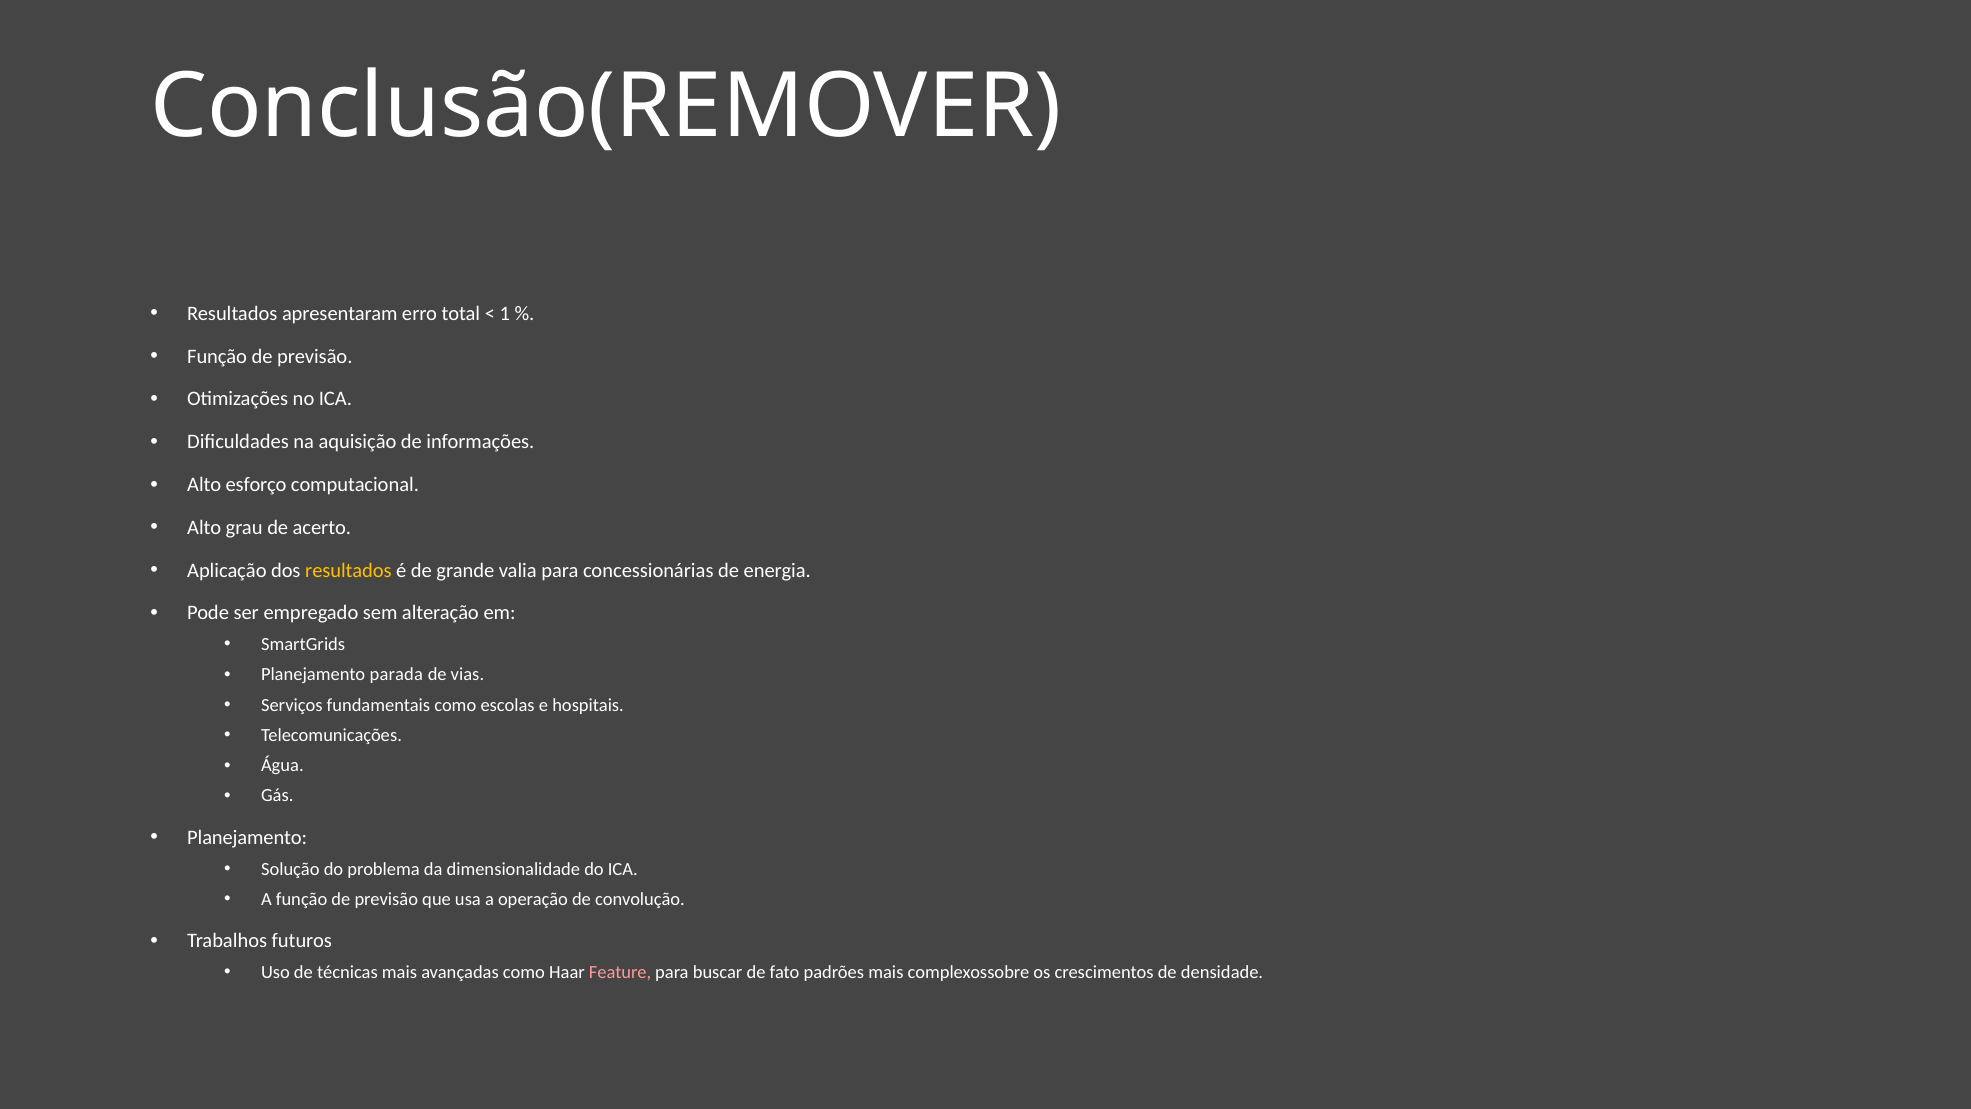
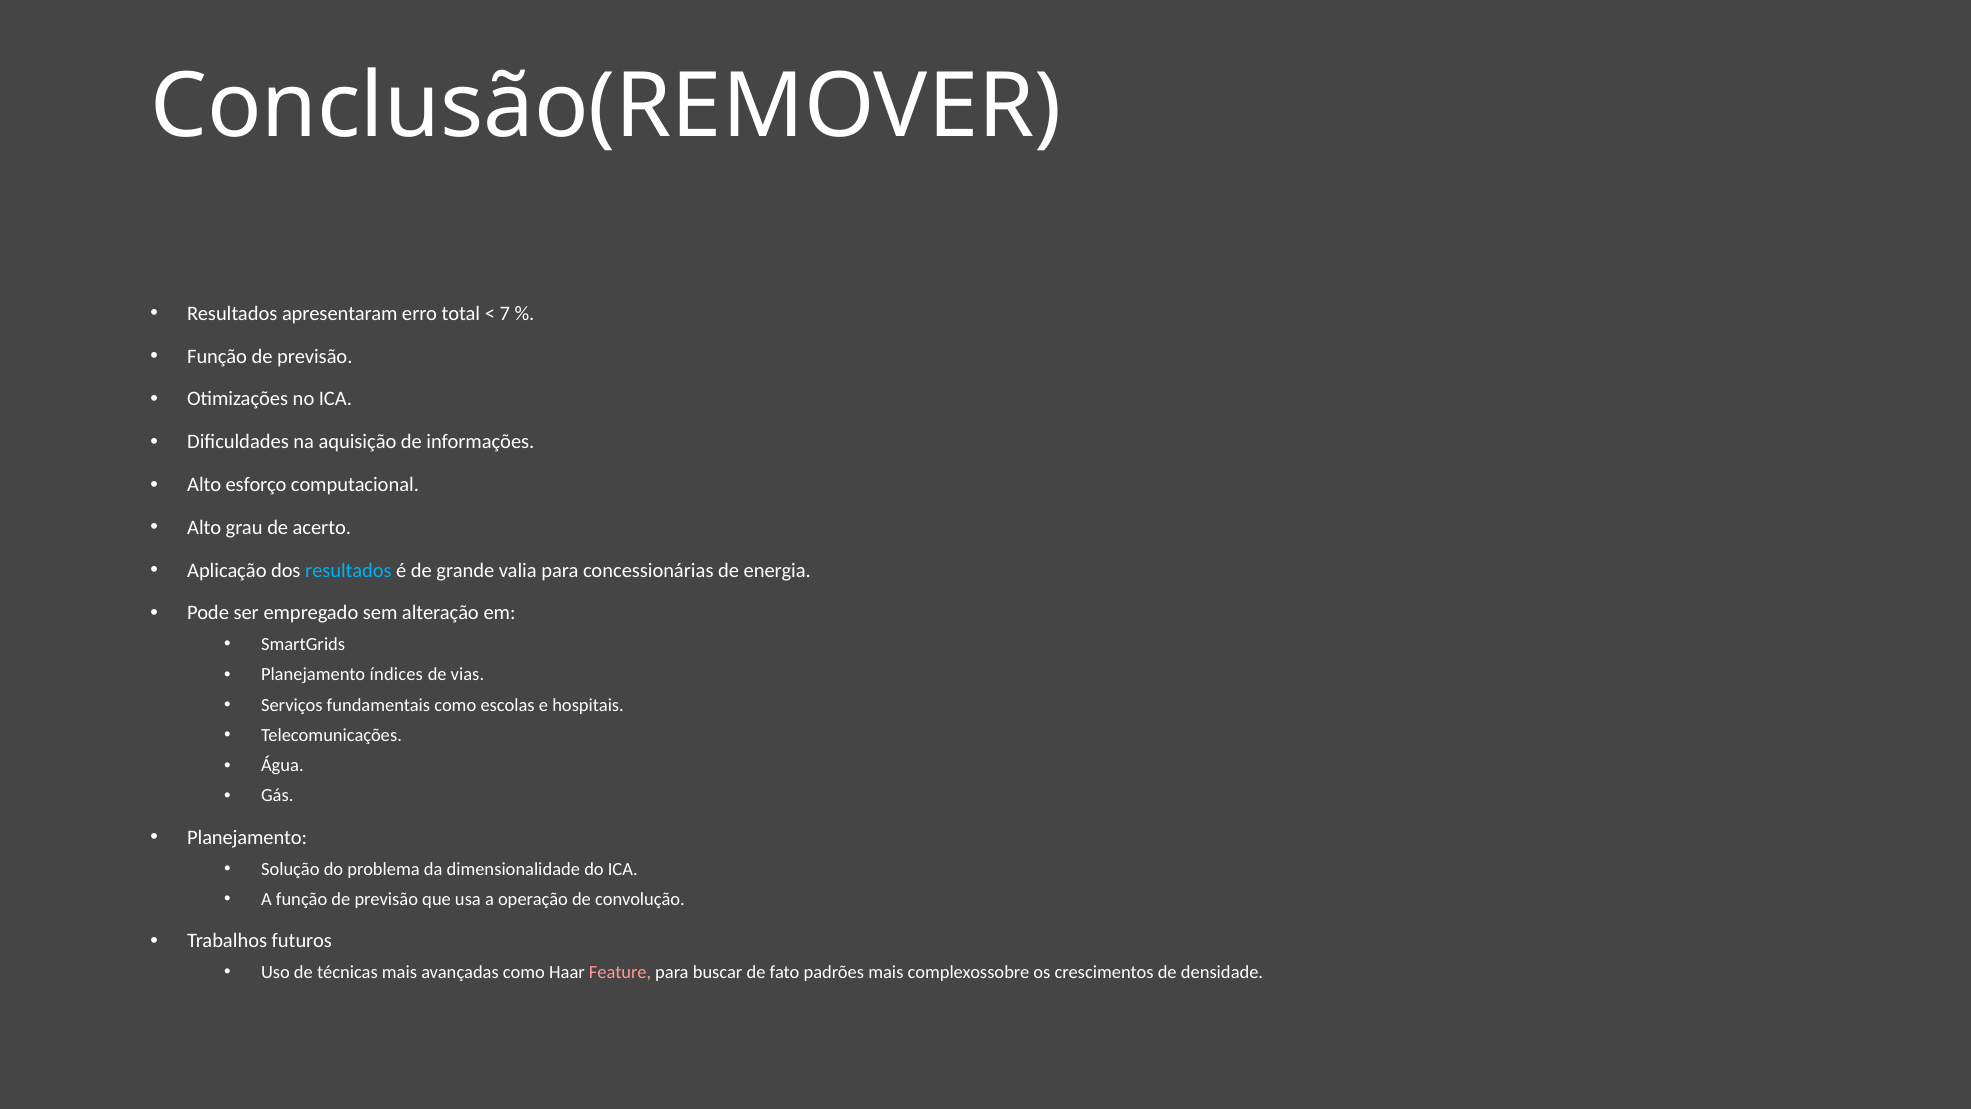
1: 1 -> 7 (505, 313)
resultados colour: yellow -> light blue (348, 570)
parada: parada -> índices (396, 675)
